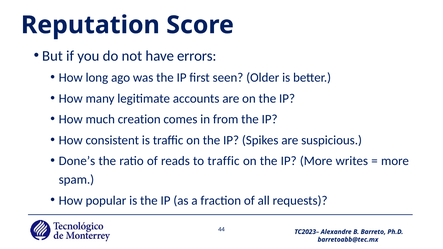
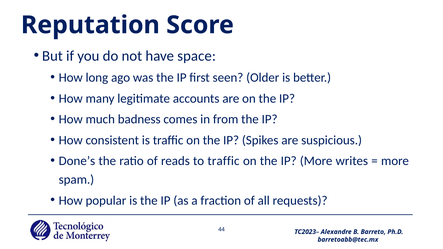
errors: errors -> space (197, 56)
creation: creation -> badness (139, 119)
